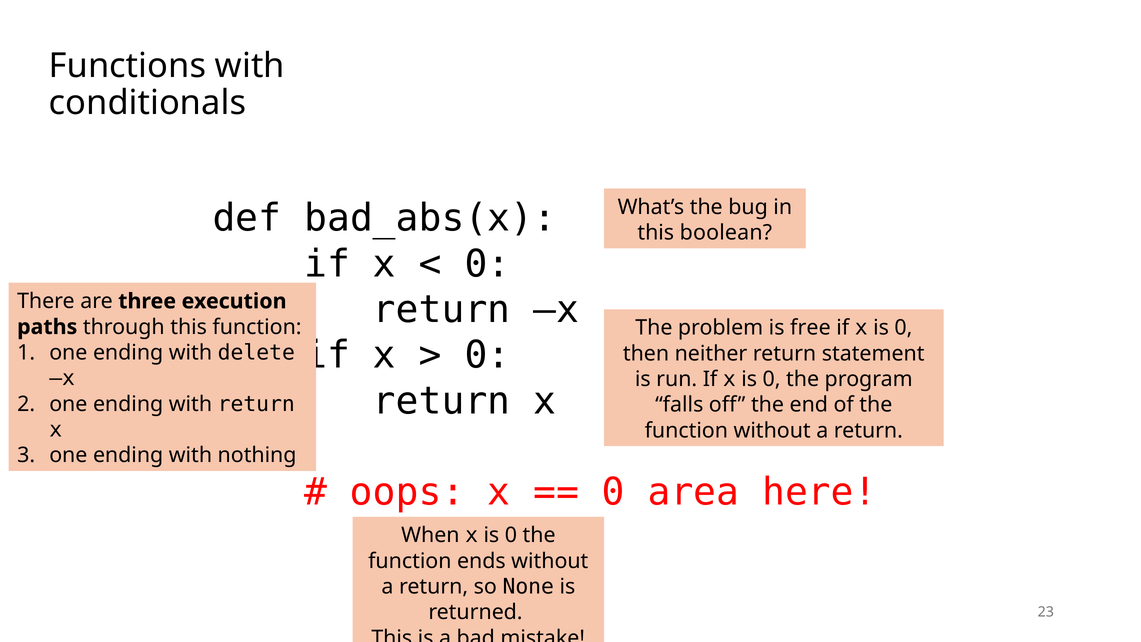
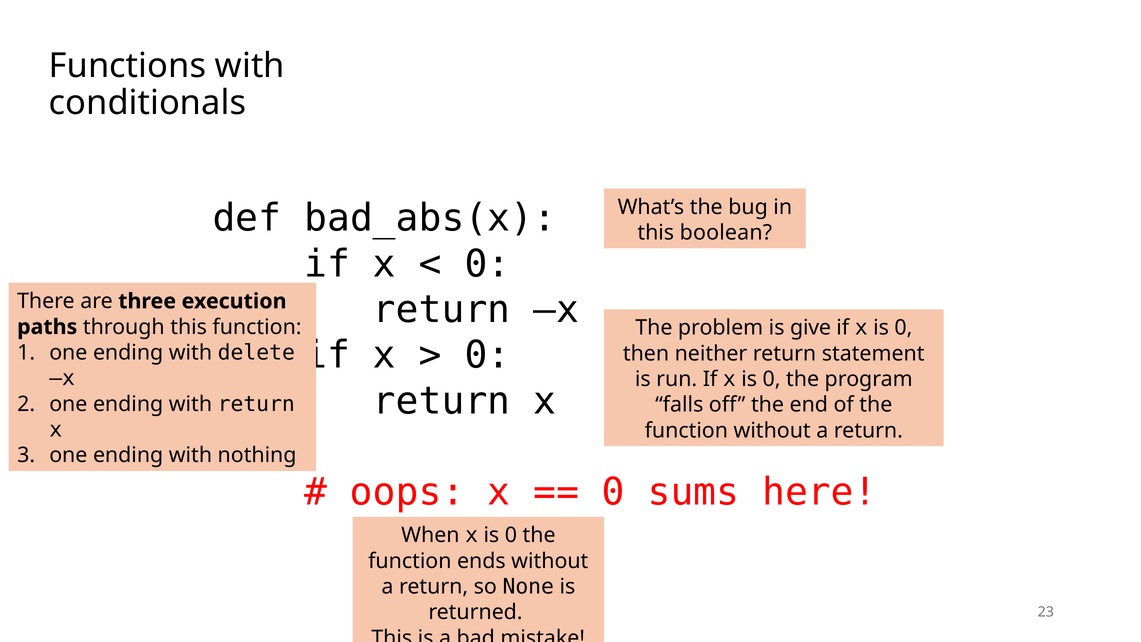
free: free -> give (811, 328)
area: area -> sums (693, 492)
